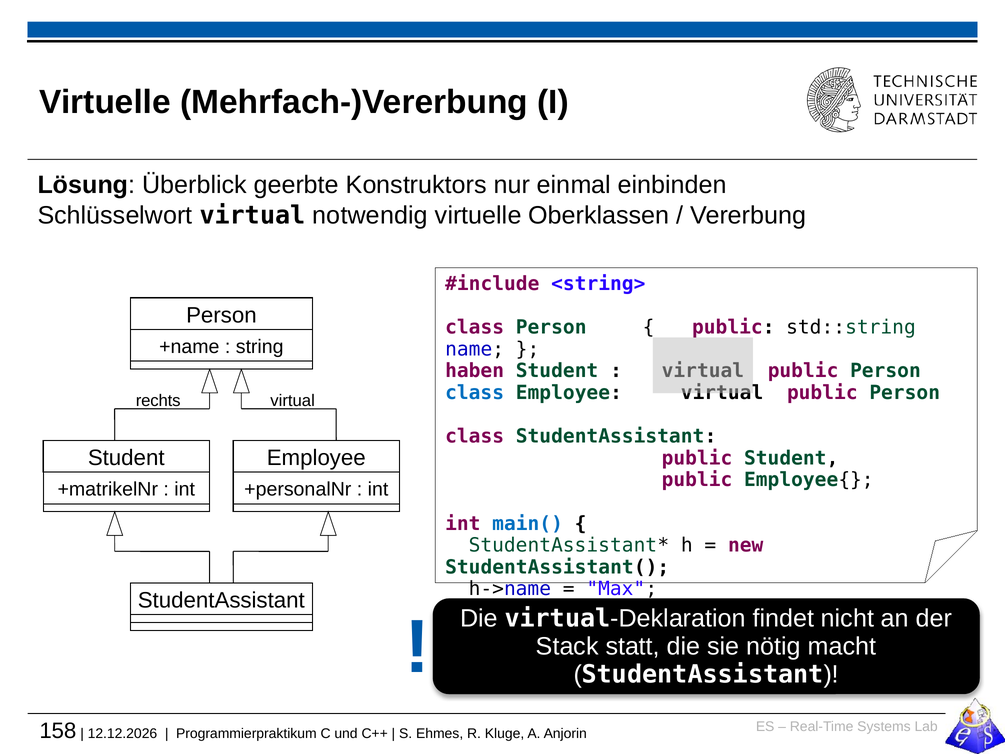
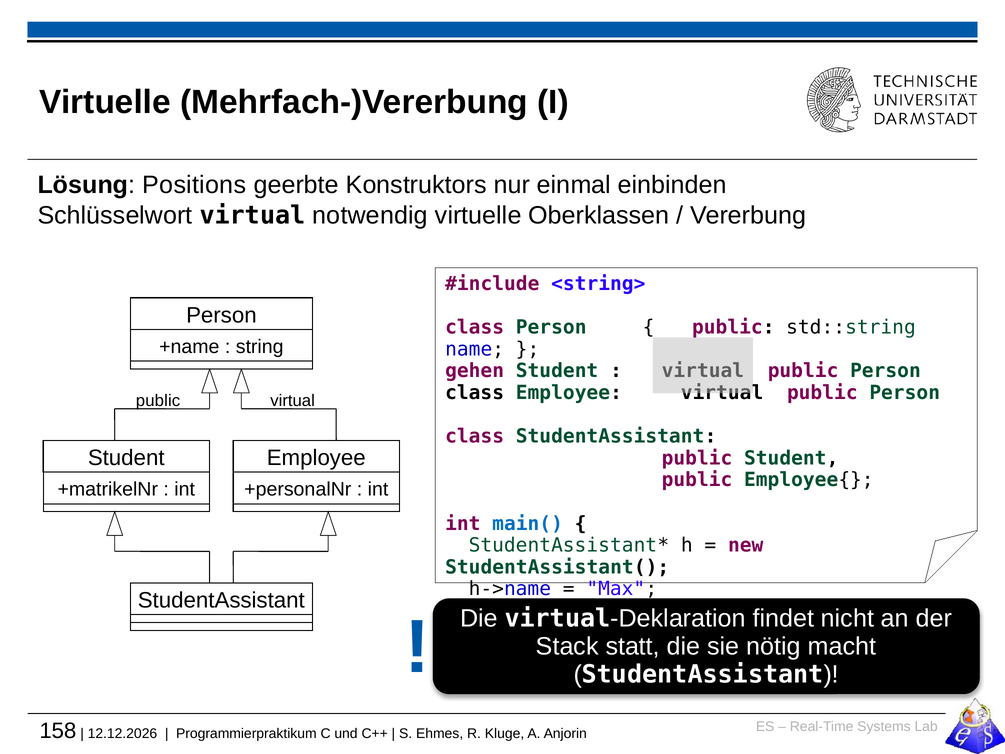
Überblick: Überblick -> Positions (194, 185)
haben: haben -> gehen (475, 371)
class colour: blue -> black (475, 393)
rechts: rechts -> public (158, 401)
